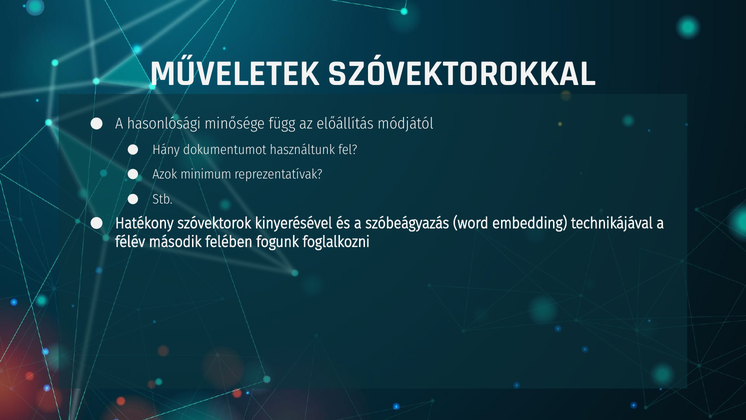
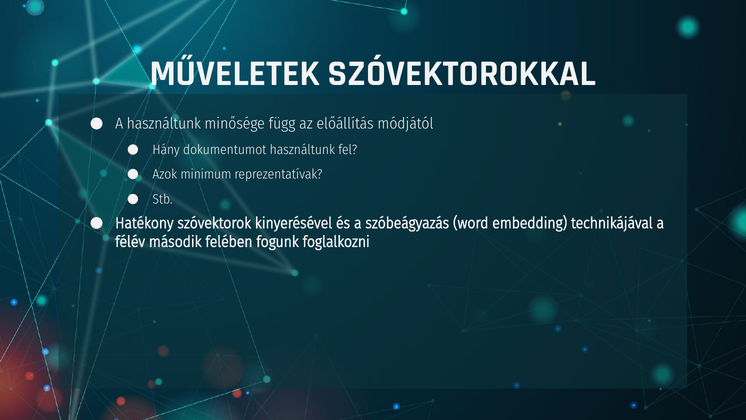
A hasonlósági: hasonlósági -> használtunk (164, 124)
